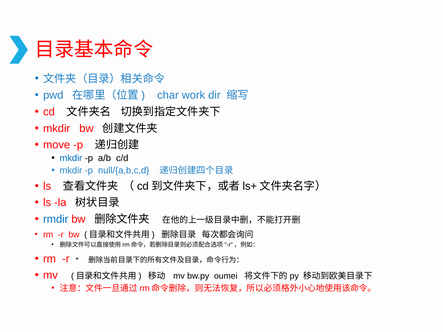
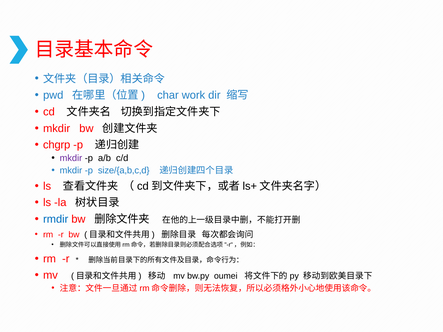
move: move -> chgrp (57, 145)
mkdir colour: blue -> purple (71, 158)
null/{a,b,c,d: null/{a,b,c,d -> size/{a,b,c,d (124, 171)
